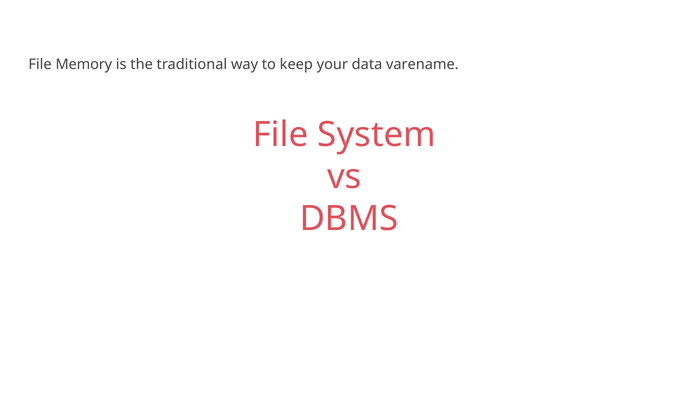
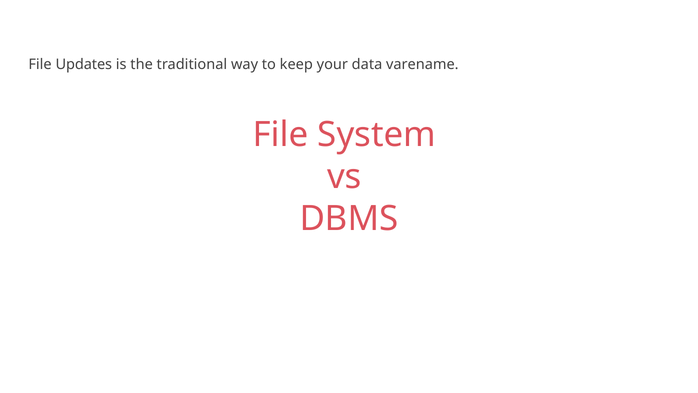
Memory: Memory -> Updates (84, 64)
